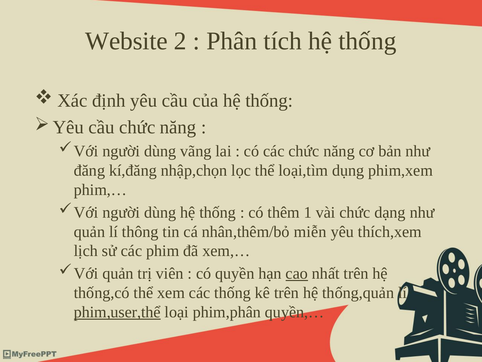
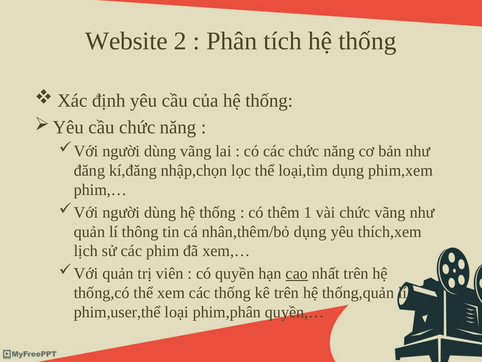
chức dạng: dạng -> vãng (390, 212)
nhân,thêm/bỏ miễn: miễn -> dụng (310, 231)
phim,user,thể underline: present -> none (117, 312)
